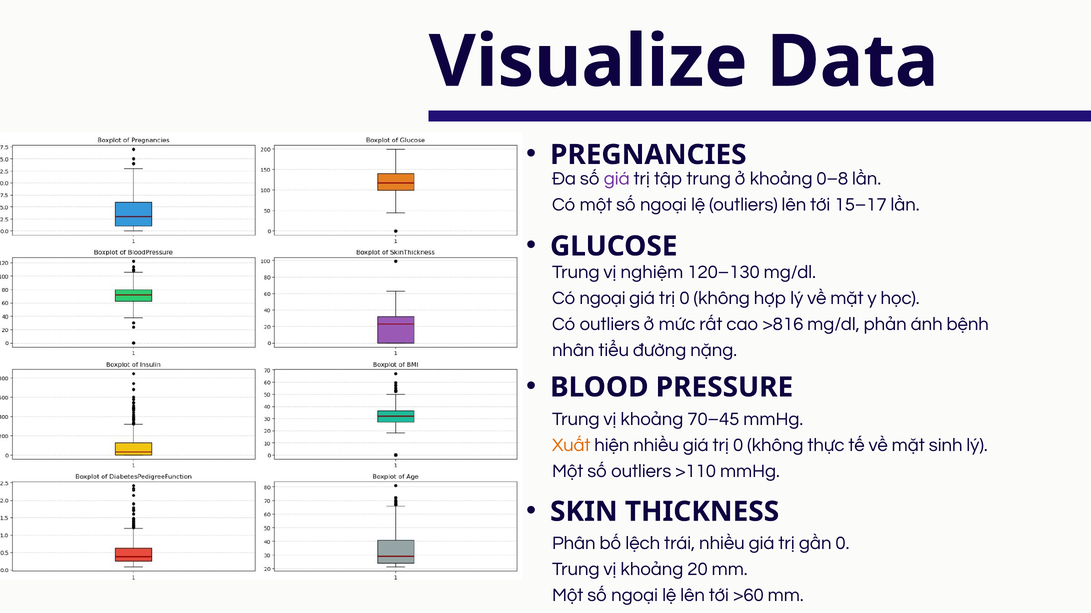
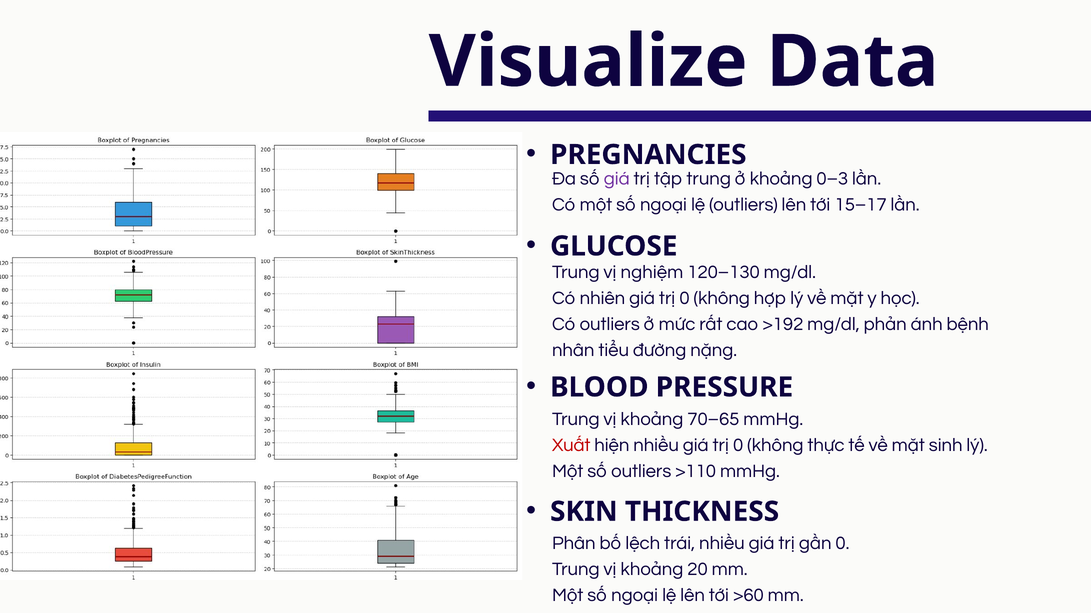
0–8: 0–8 -> 0–3 (832, 179)
Có ngoại: ngoại -> nhiên (602, 298)
>816: >816 -> >192 (783, 324)
70–45: 70–45 -> 70–65 (713, 419)
Xuất colour: orange -> red (571, 445)
